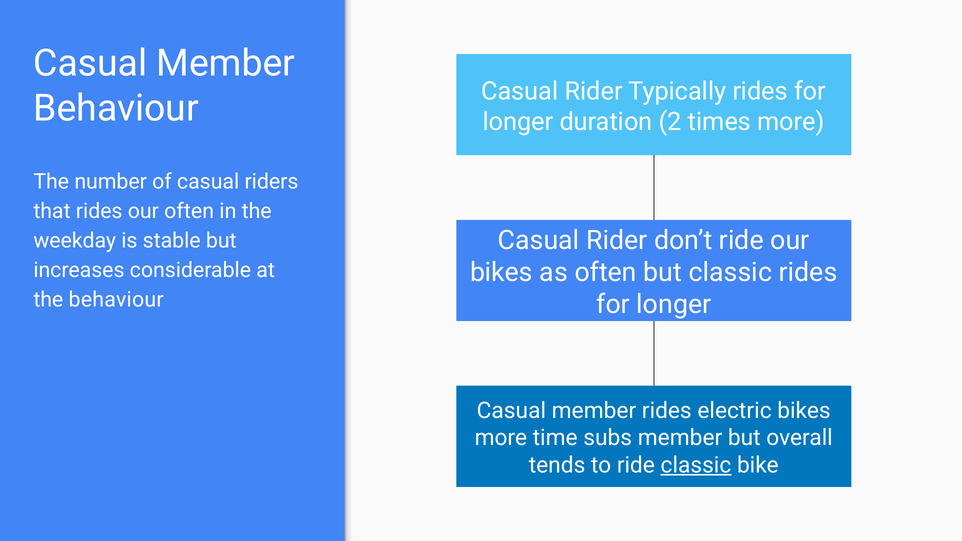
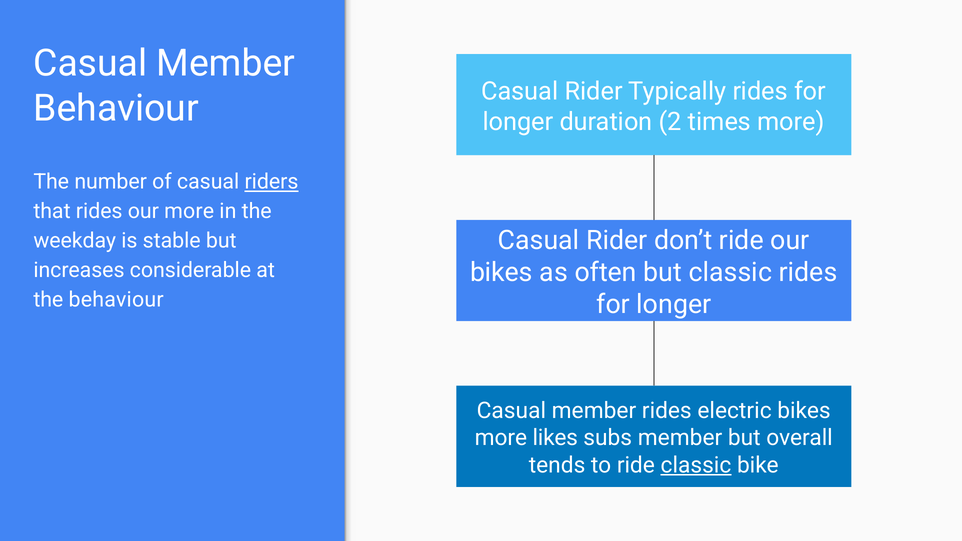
riders underline: none -> present (271, 182)
our often: often -> more (189, 211)
time: time -> likes (555, 438)
